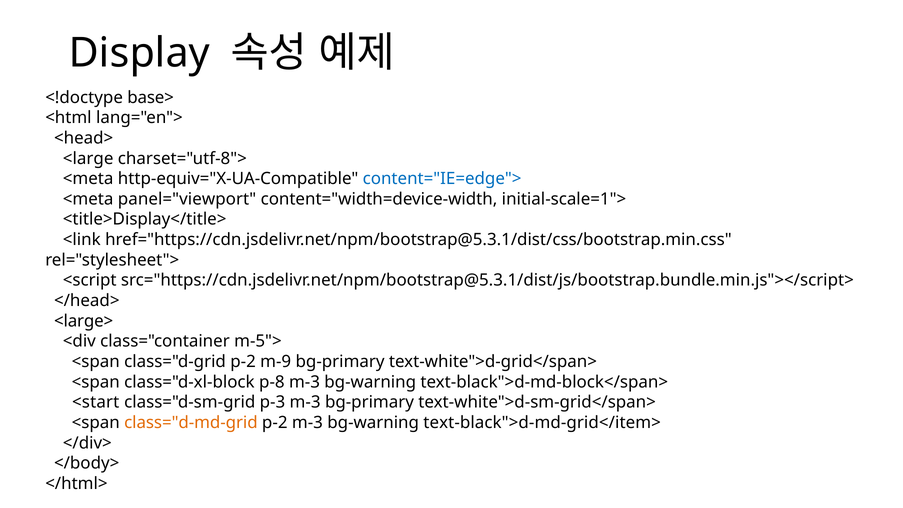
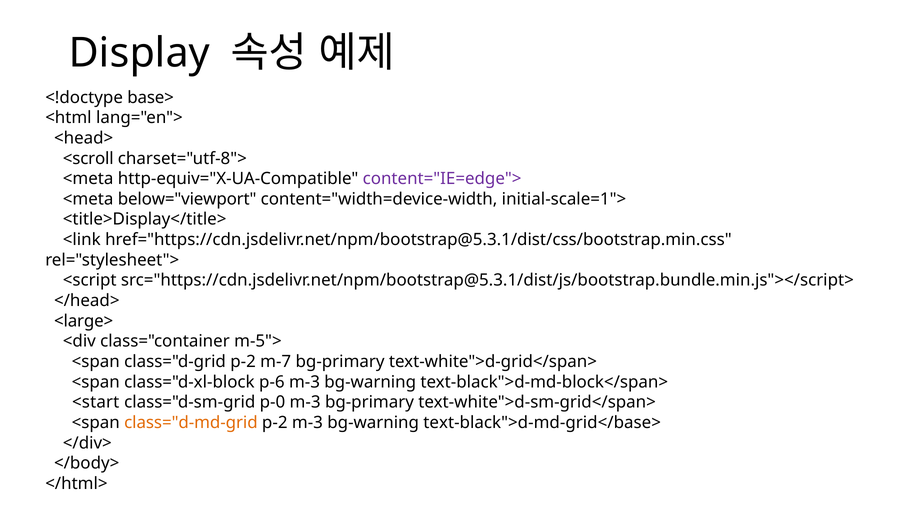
<large: <large -> <scroll (88, 158)
content="IE=edge"> colour: blue -> purple (442, 179)
panel="viewport: panel="viewport -> below="viewport (187, 199)
m-9: m-9 -> m-7 (276, 362)
p-8: p-8 -> p-6 (272, 382)
p-3: p-3 -> p-0 (272, 402)
text-black">d-md-grid</item>: text-black">d-md-grid</item> -> text-black">d-md-grid</base> (542, 423)
